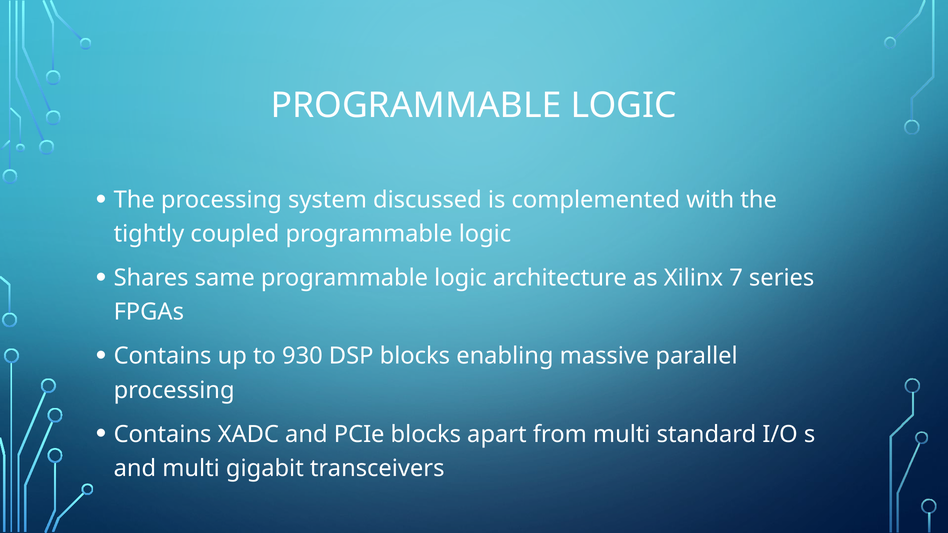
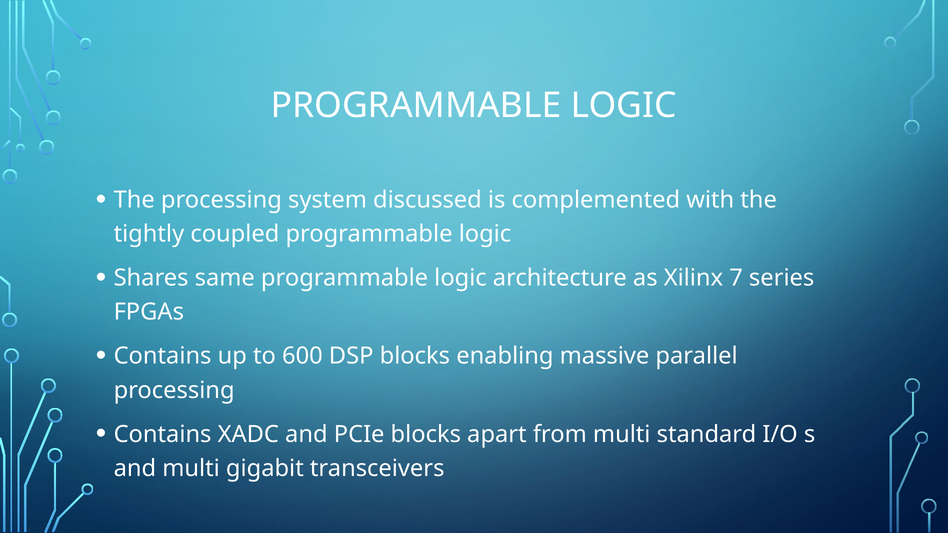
930: 930 -> 600 (302, 356)
